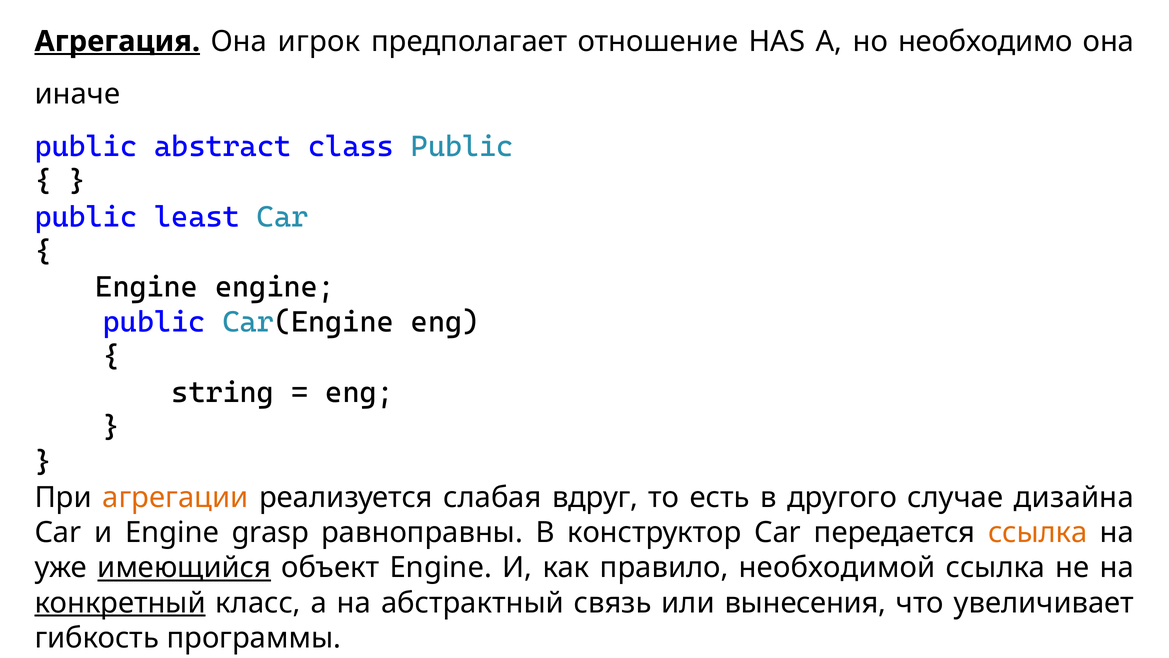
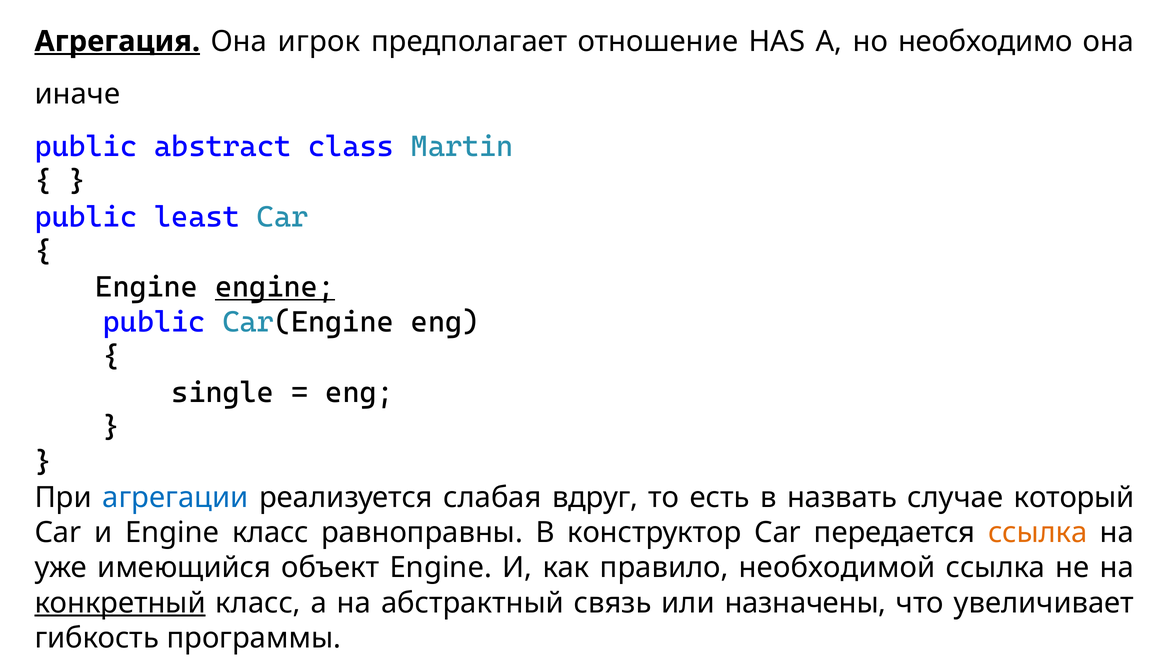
class Public: Public -> Martin (462, 147)
engine underline: none -> present (275, 287)
string: string -> single (223, 392)
агрегации colour: orange -> blue (175, 497)
другого: другого -> назвать (842, 497)
дизайна: дизайна -> который (1074, 497)
Engine grasp: grasp -> класс (270, 532)
имеющийся underline: present -> none (184, 567)
вынесения: вынесения -> назначены (805, 603)
